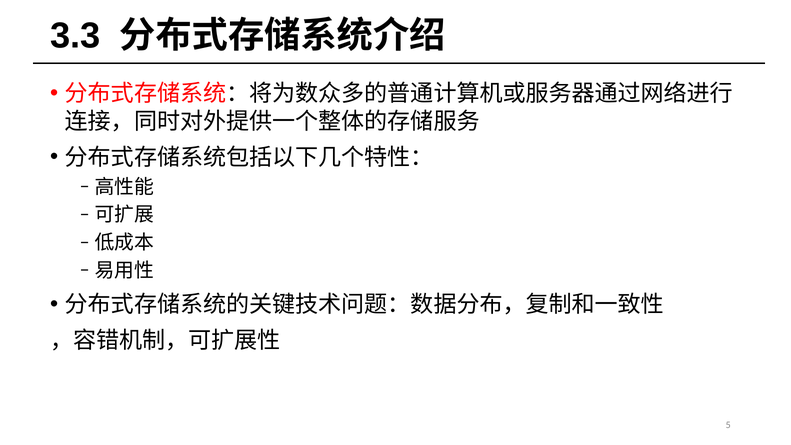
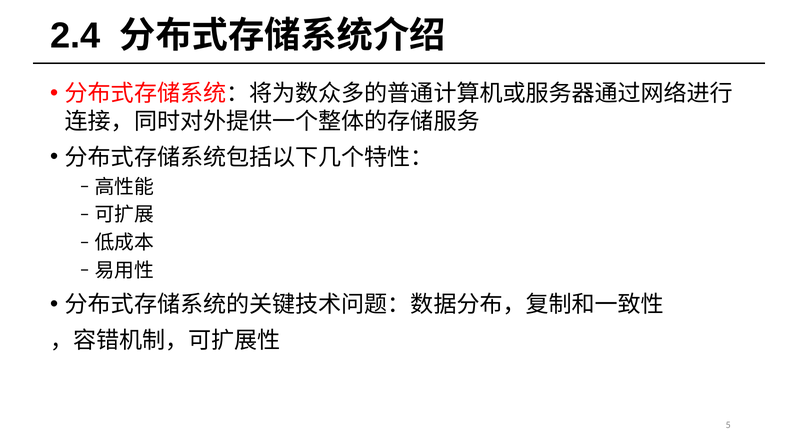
3.3: 3.3 -> 2.4 (75, 36)
